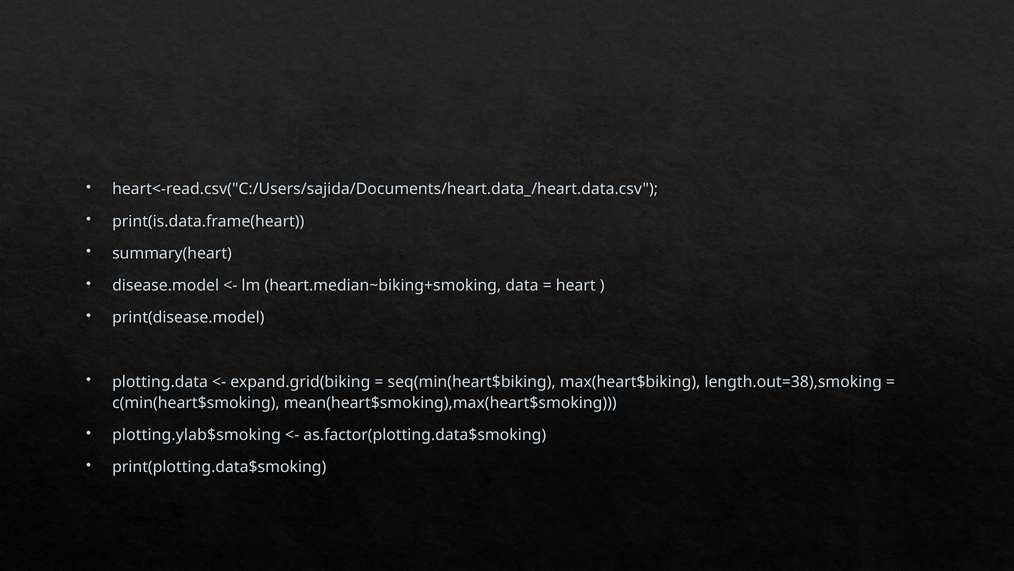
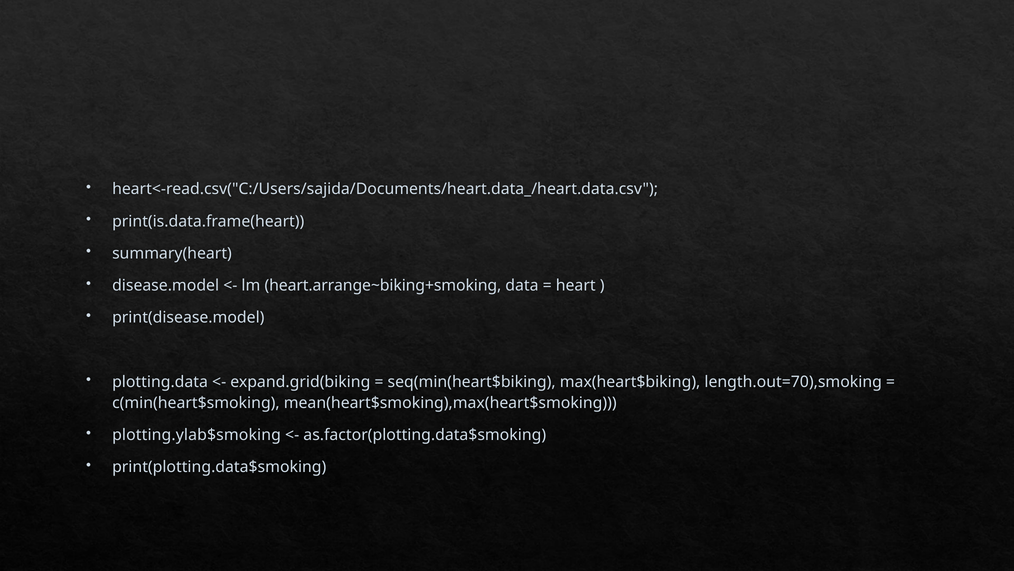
heart.median~biking+smoking: heart.median~biking+smoking -> heart.arrange~biking+smoking (383, 285)
length.out=38),smoking: length.out=38),smoking -> length.out=70),smoking (793, 382)
